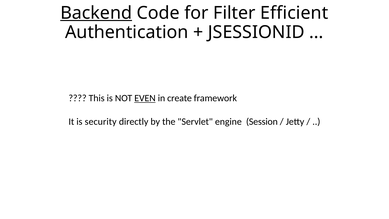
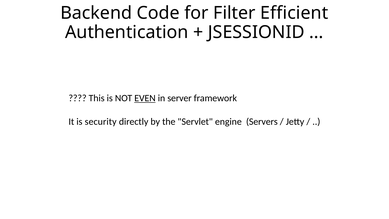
Backend underline: present -> none (96, 13)
create: create -> server (180, 98)
Session: Session -> Servers (262, 122)
